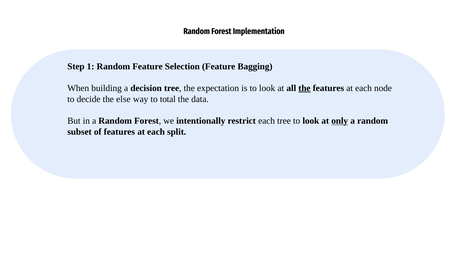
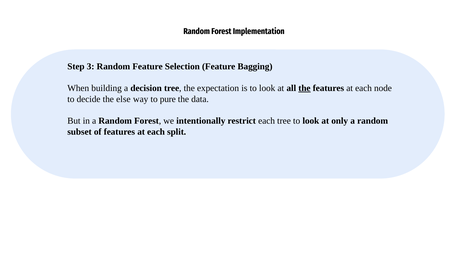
1: 1 -> 3 (91, 66)
total: total -> pure (168, 99)
only underline: present -> none (340, 121)
